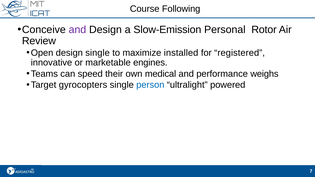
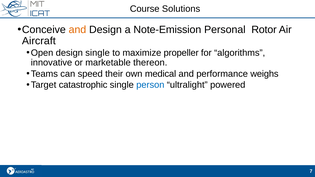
Following: Following -> Solutions (181, 9)
and colour: purple -> orange (77, 30)
Slow-Emission: Slow-Emission -> Note-Emission (167, 30)
Review: Review -> Aircraft (39, 41)
installed: installed -> propeller (181, 53)
registered: registered -> algorithms (240, 53)
engines: engines -> thereon (150, 63)
gyrocopters: gyrocopters -> catastrophic (83, 85)
